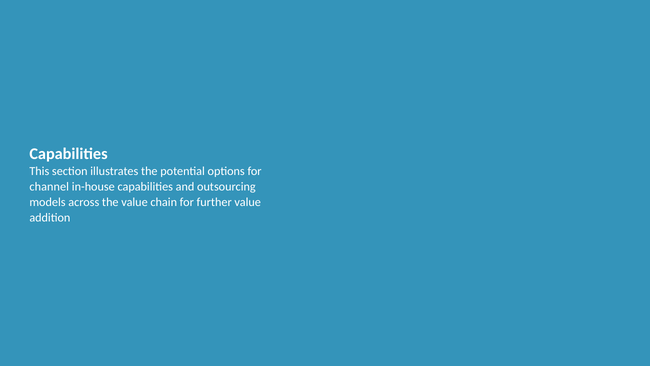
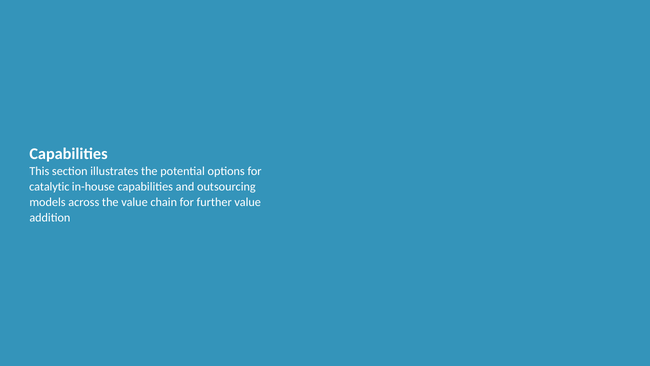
channel: channel -> catalytic (49, 187)
